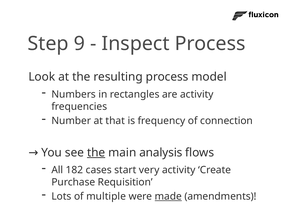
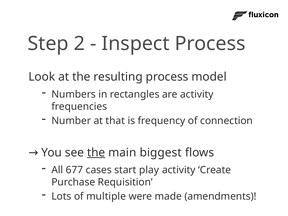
9: 9 -> 2 (79, 44)
analysis: analysis -> biggest (161, 153)
182: 182 -> 677 (74, 170)
very: very -> play (149, 170)
made underline: present -> none (168, 196)
